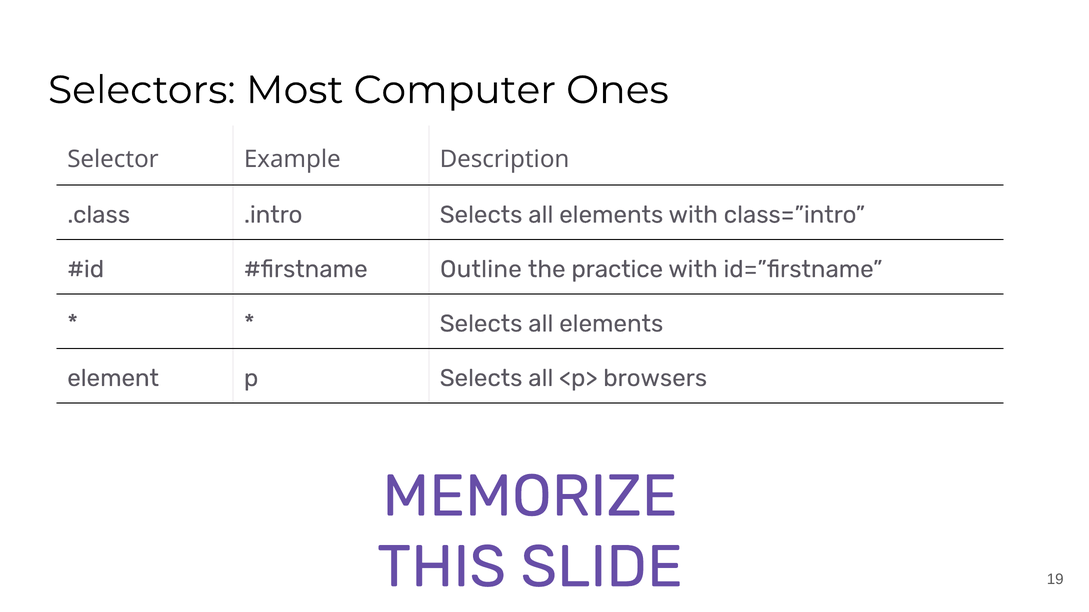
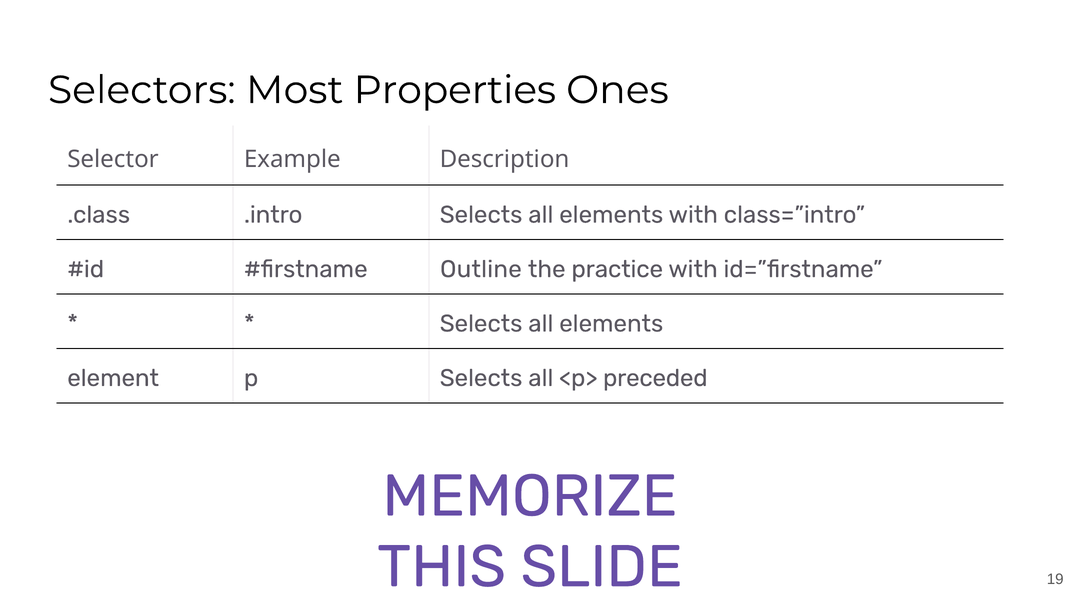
Computer: Computer -> Properties (455, 90)
browsers: browsers -> preceded (655, 378)
